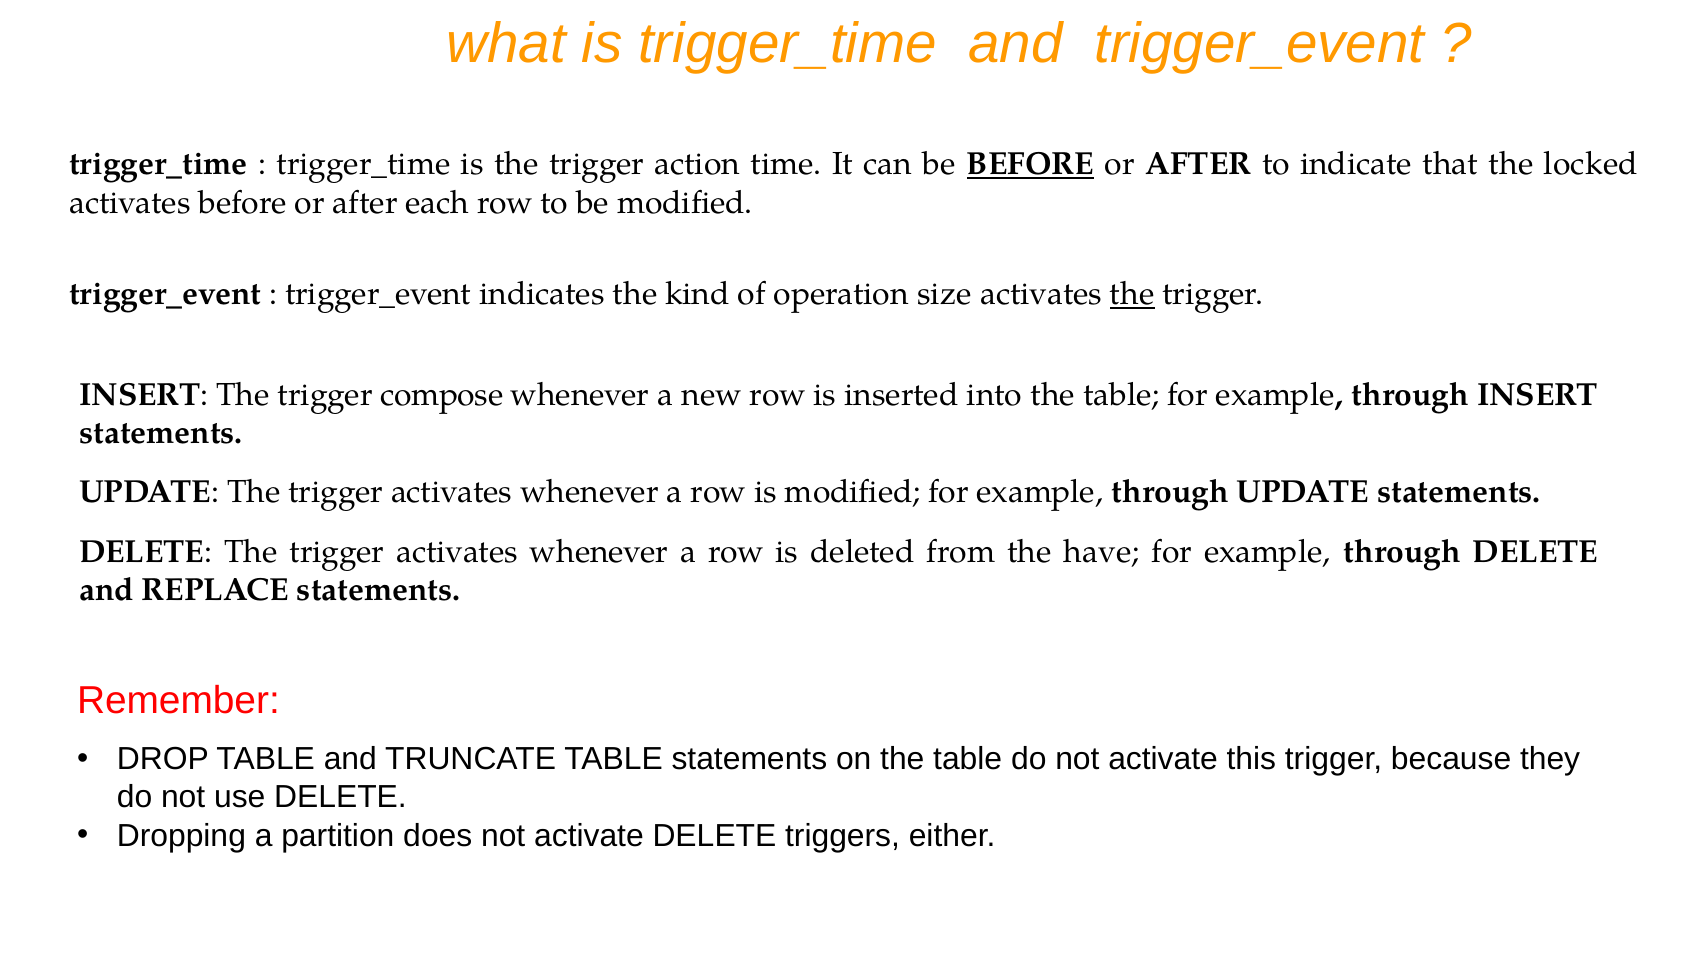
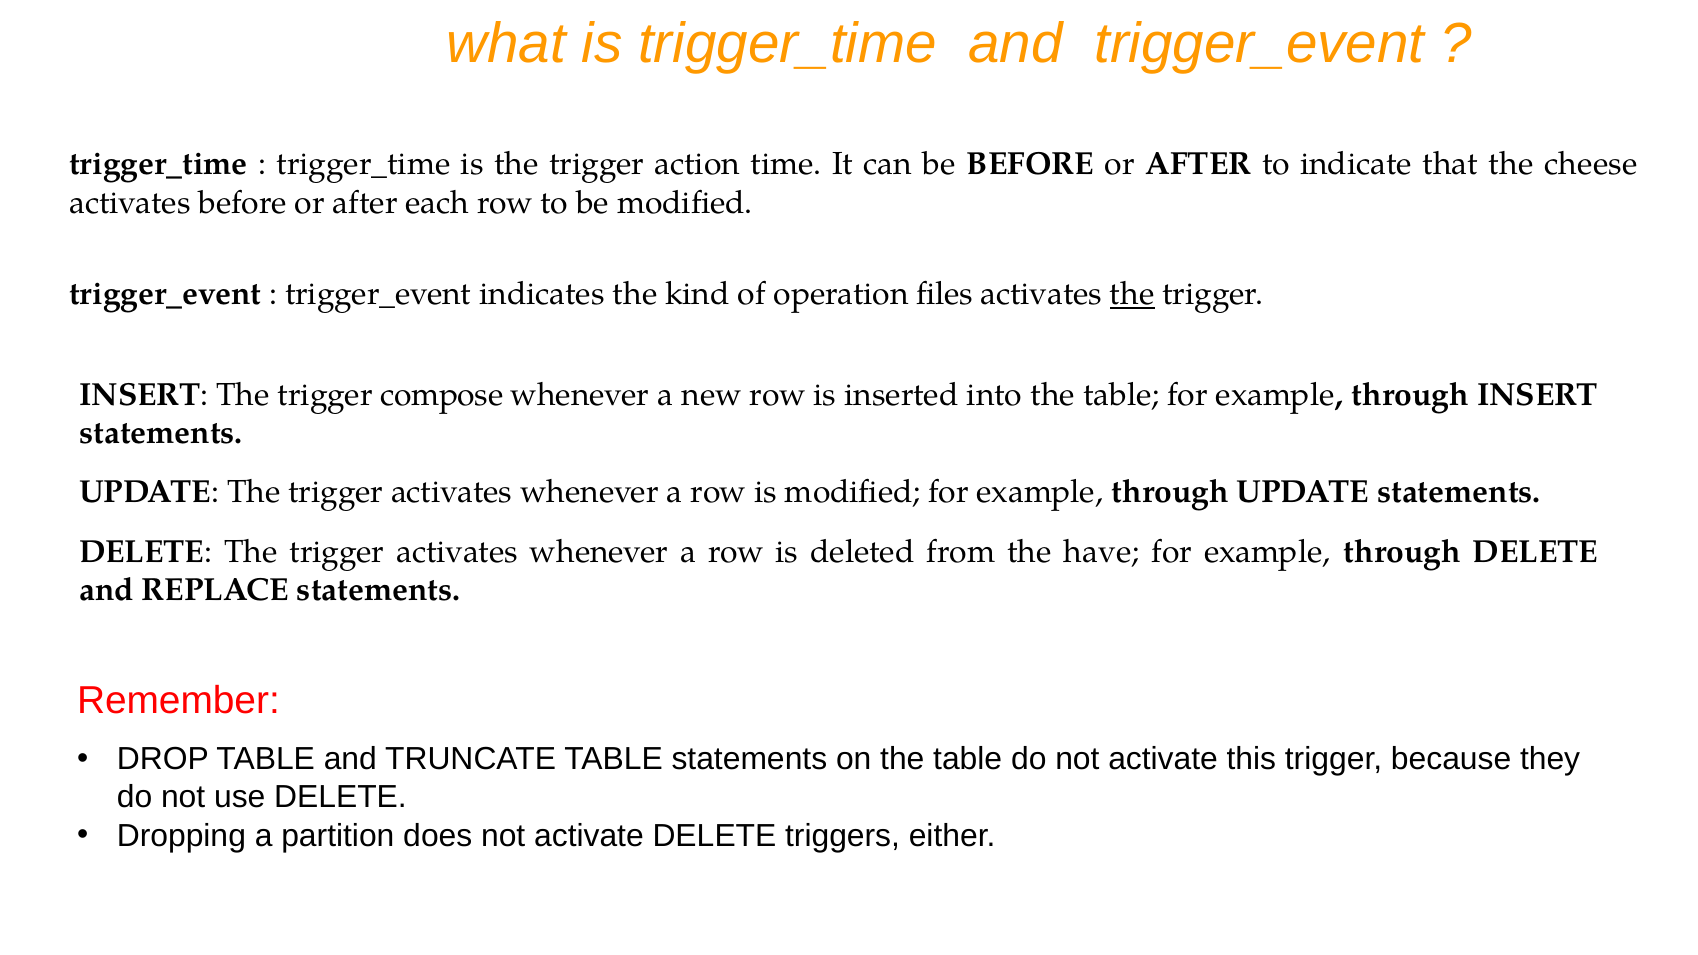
BEFORE underline: present -> none (1031, 164)
locked: locked -> cheese (1591, 164)
size: size -> files (945, 295)
